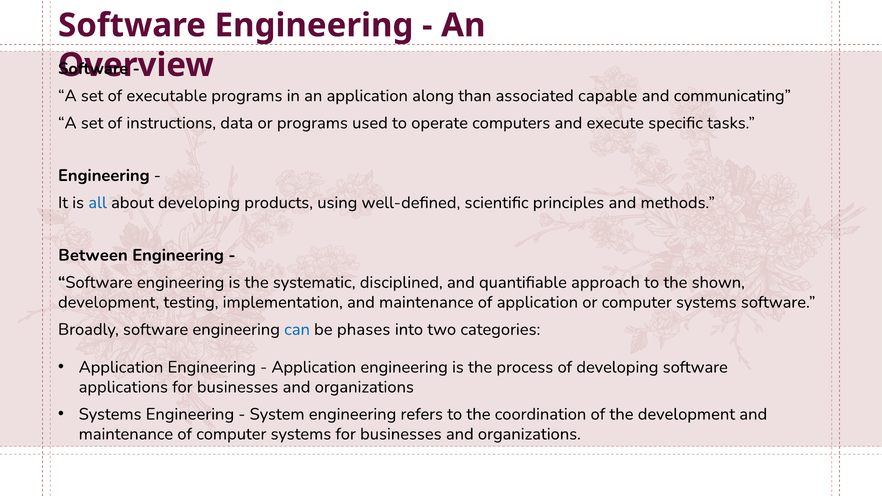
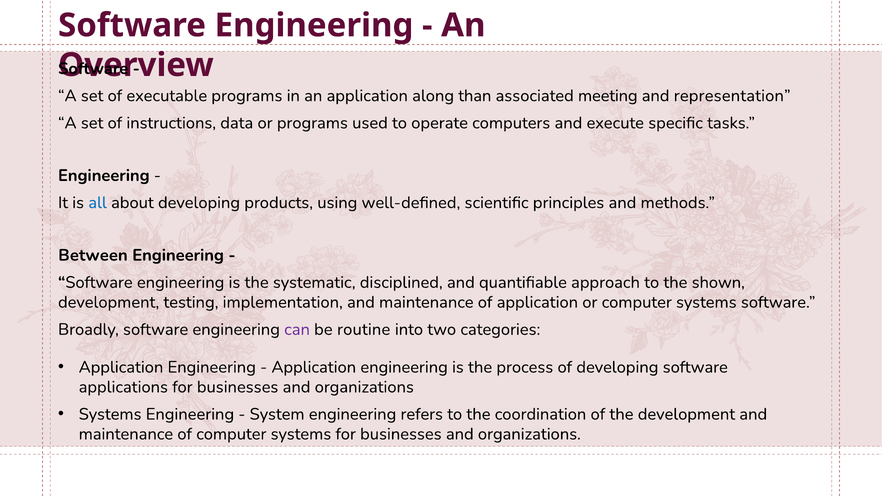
capable: capable -> meeting (608, 96)
communicating: communicating -> representation (732, 96)
can colour: blue -> purple (297, 329)
phases: phases -> routine (364, 329)
